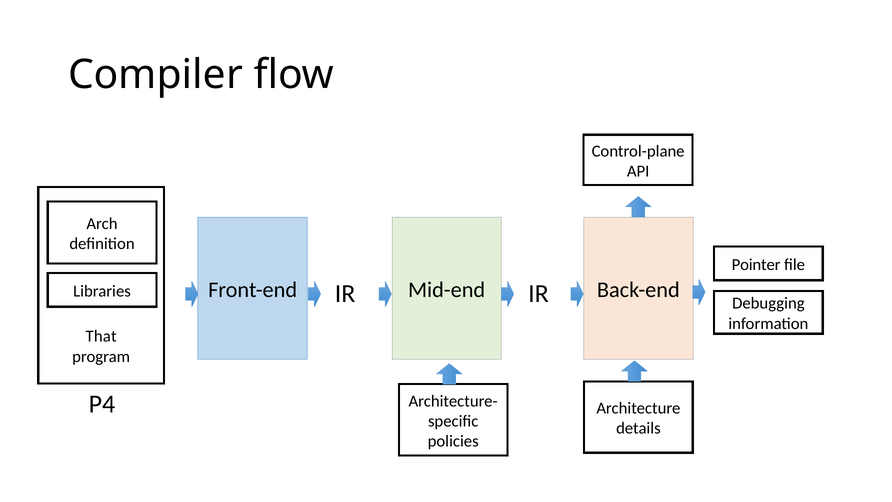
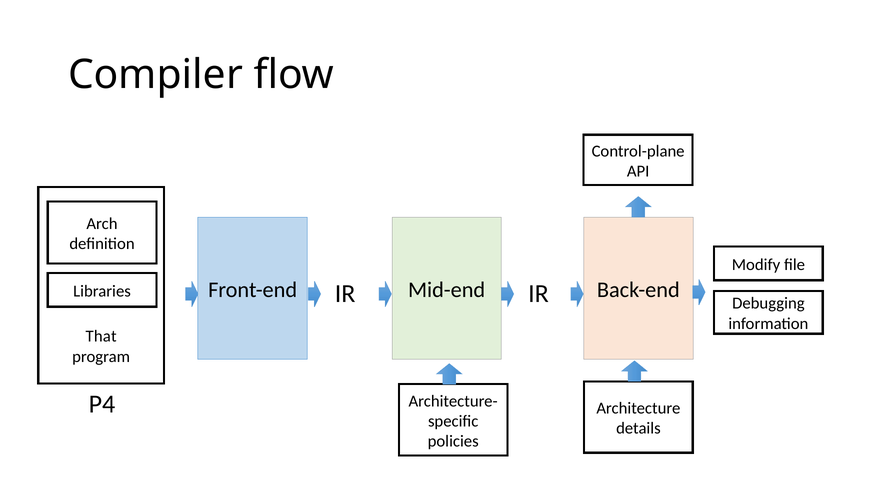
Pointer: Pointer -> Modify (756, 264)
